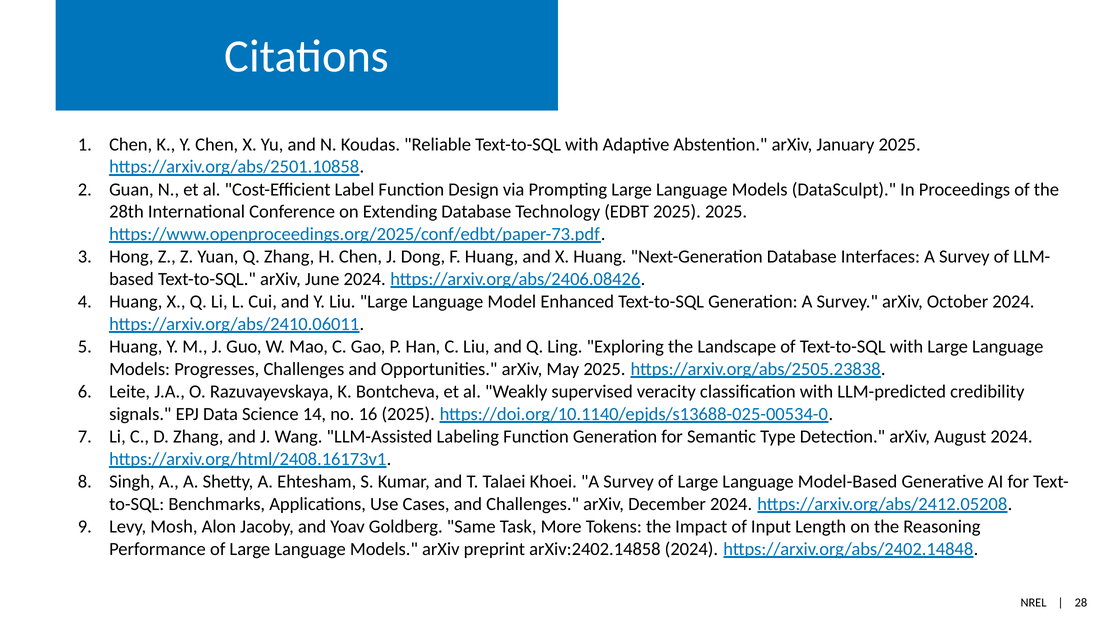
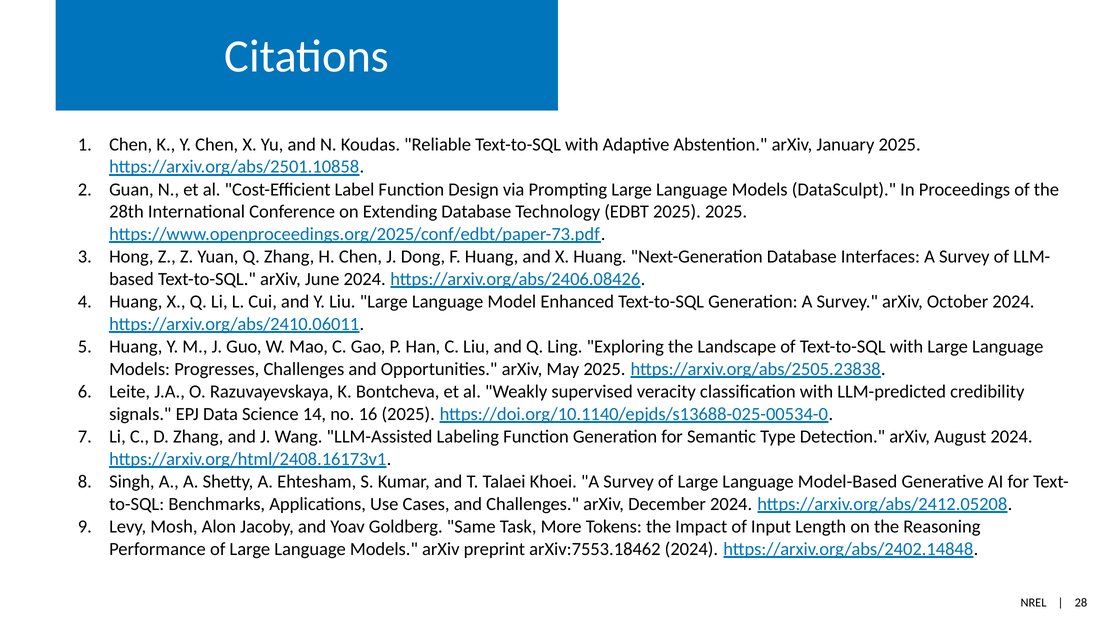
arXiv:2402.14858: arXiv:2402.14858 -> arXiv:7553.18462 (595, 549)
